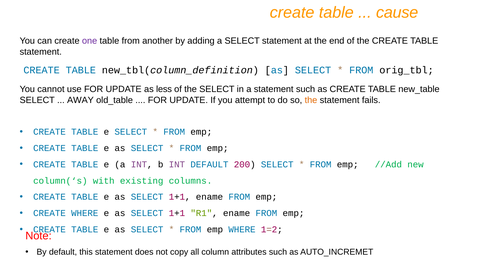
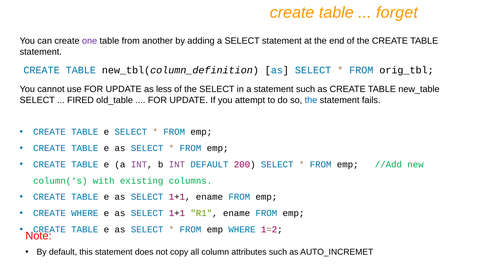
cause: cause -> forget (397, 13)
AWAY: AWAY -> FIRED (80, 100)
the colour: orange -> blue (311, 100)
